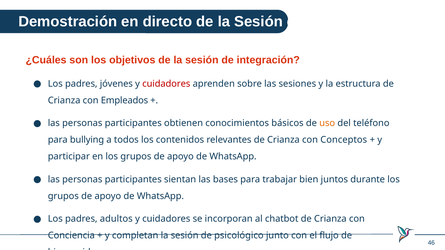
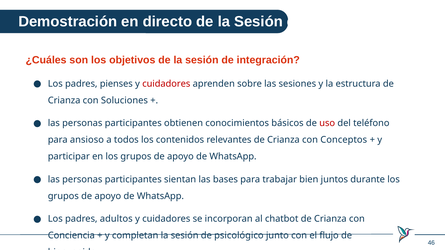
jóvenes: jóvenes -> pienses (116, 84)
Empleados: Empleados -> Soluciones (124, 100)
uso colour: orange -> red (327, 123)
bullying: bullying -> ansioso (87, 140)
